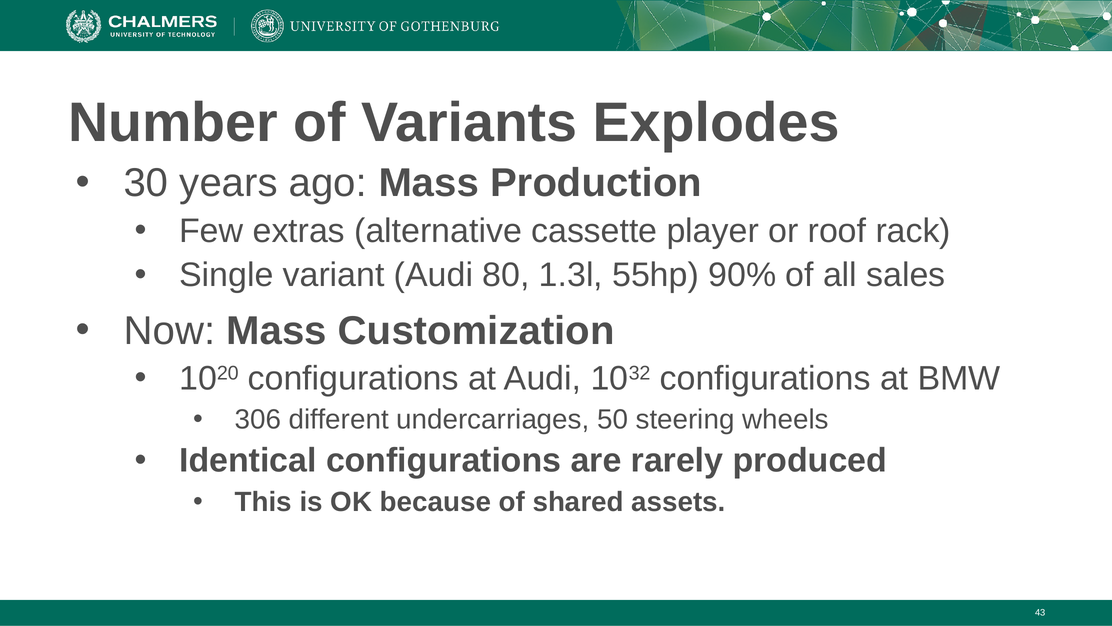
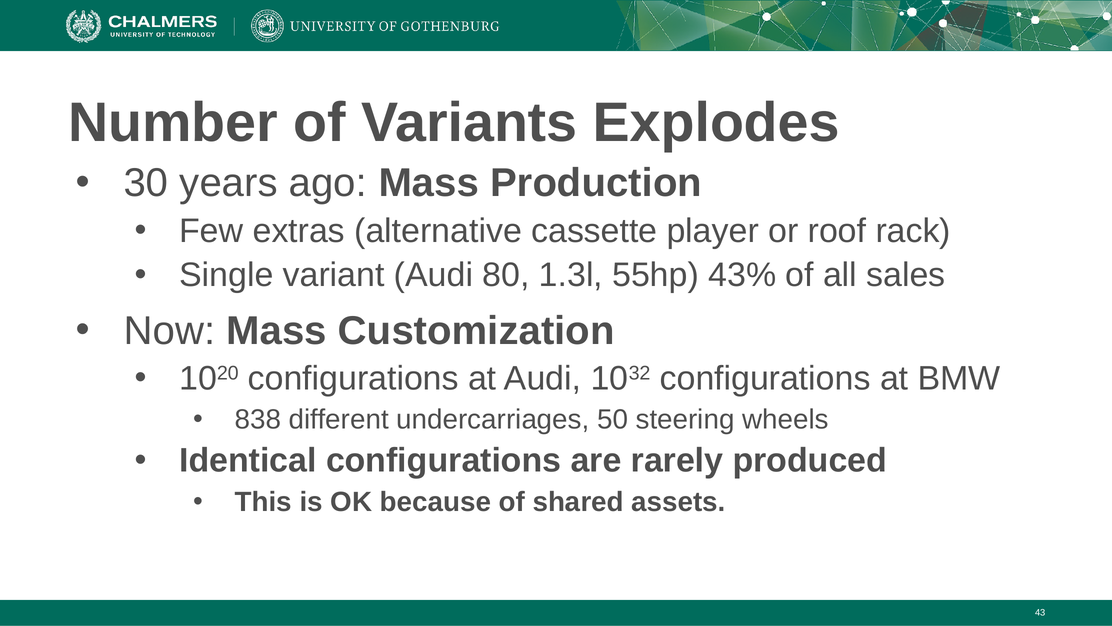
90%: 90% -> 43% (742, 275)
306: 306 -> 838 (258, 419)
